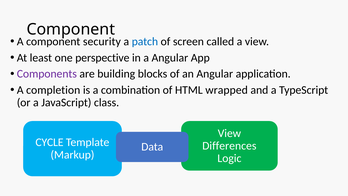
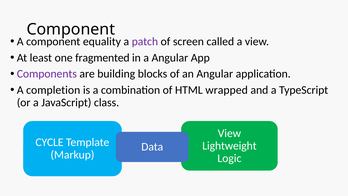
security: security -> equality (102, 41)
patch colour: blue -> purple (145, 41)
perspective: perspective -> fragmented (102, 58)
Differences: Differences -> Lightweight (229, 146)
